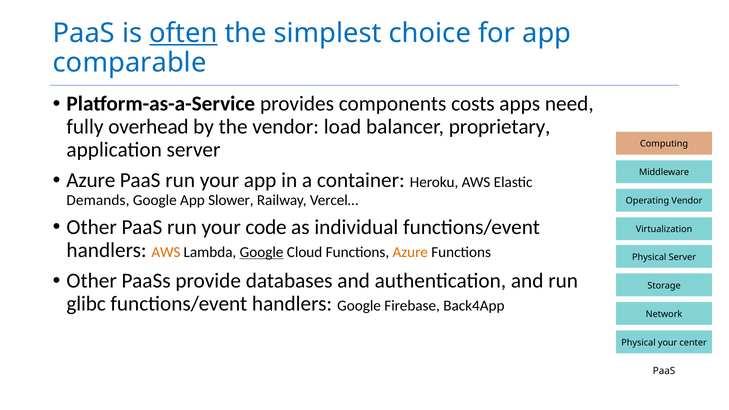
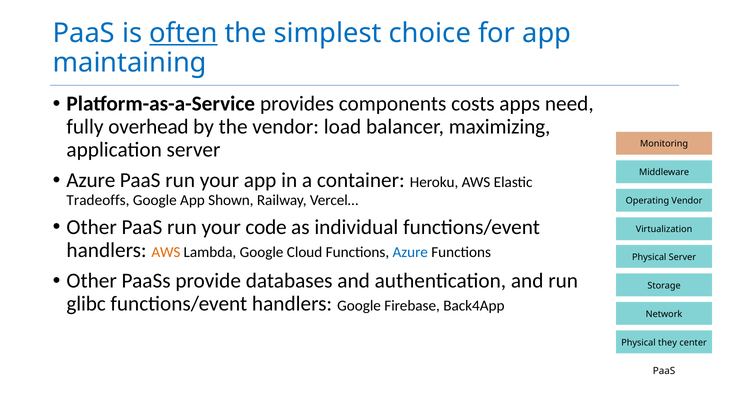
comparable: comparable -> maintaining (130, 63)
proprietary: proprietary -> maximizing (500, 127)
Computing: Computing -> Monitoring (664, 144)
Demands: Demands -> Tradeoffs (98, 200)
Slower: Slower -> Shown (231, 200)
Google underline: present -> none (262, 252)
Azure colour: orange -> blue (410, 252)
Physical your: your -> they (667, 343)
